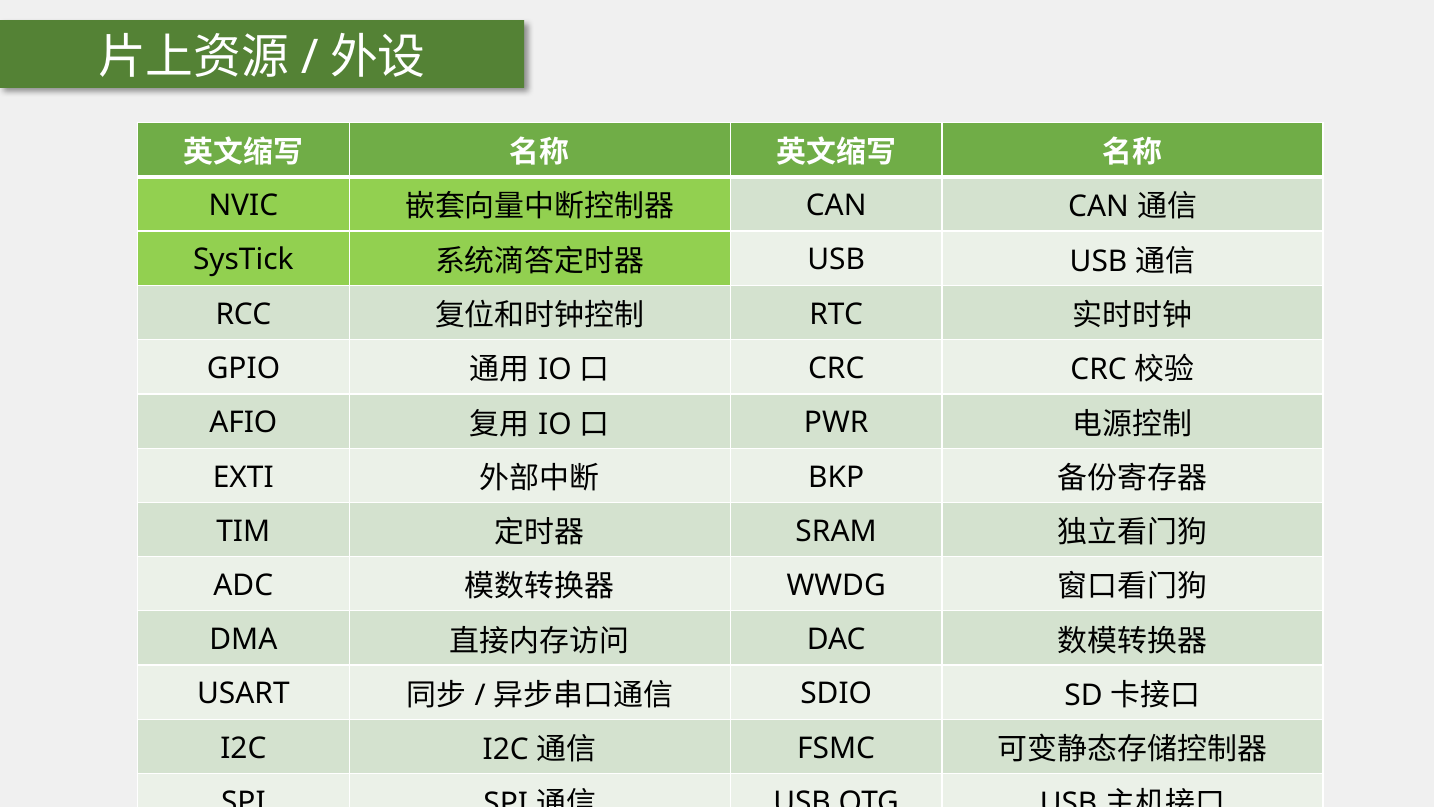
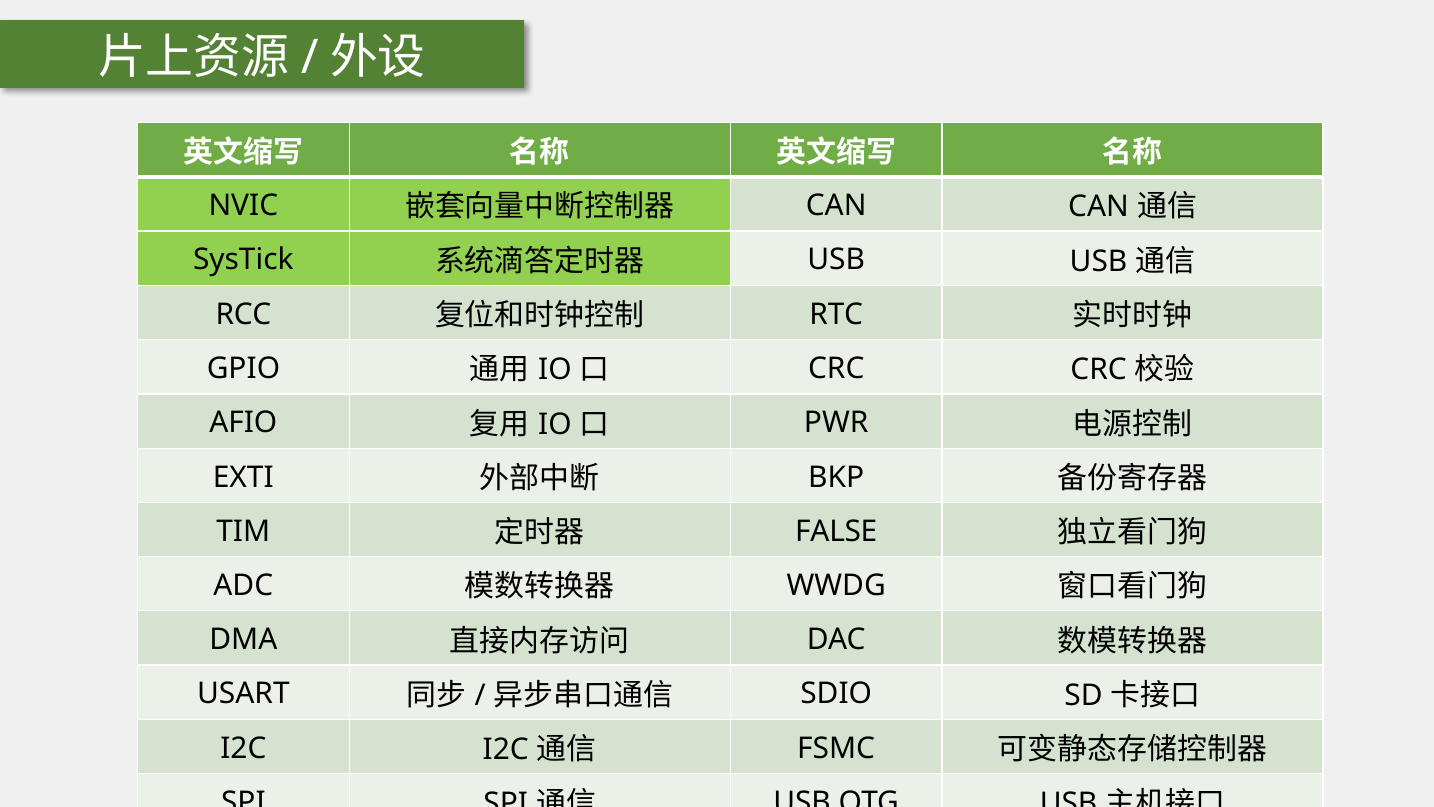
SRAM: SRAM -> FALSE (836, 531)
